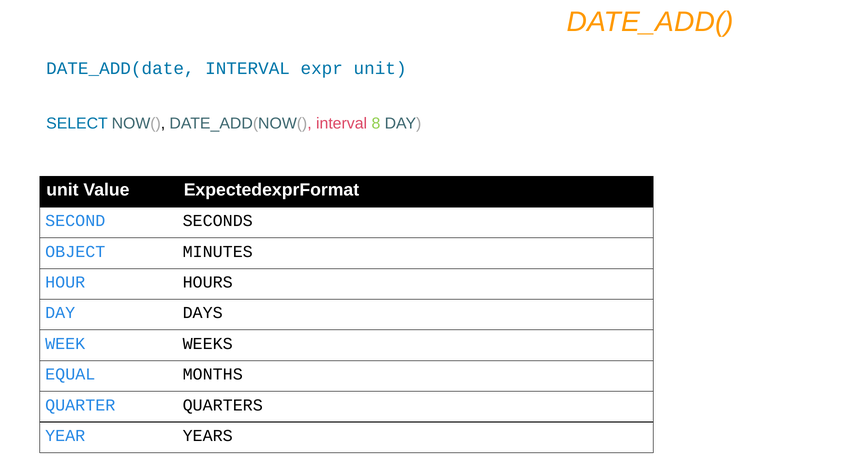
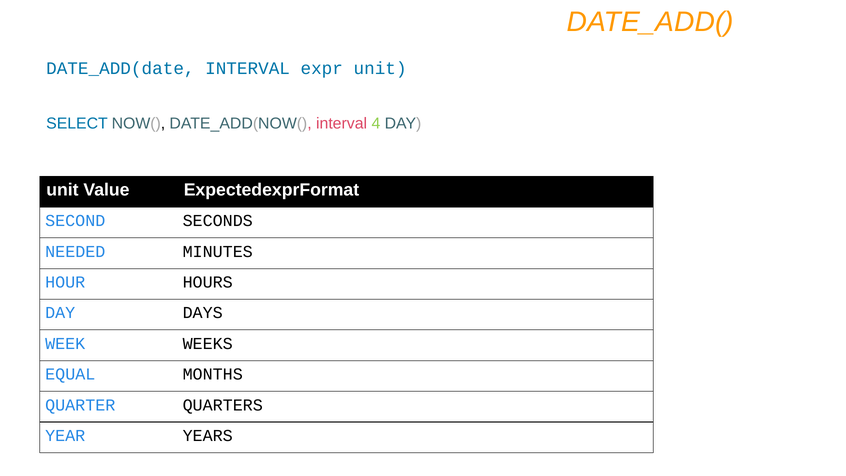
8: 8 -> 4 (376, 124)
OBJECT: OBJECT -> NEEDED (75, 252)
